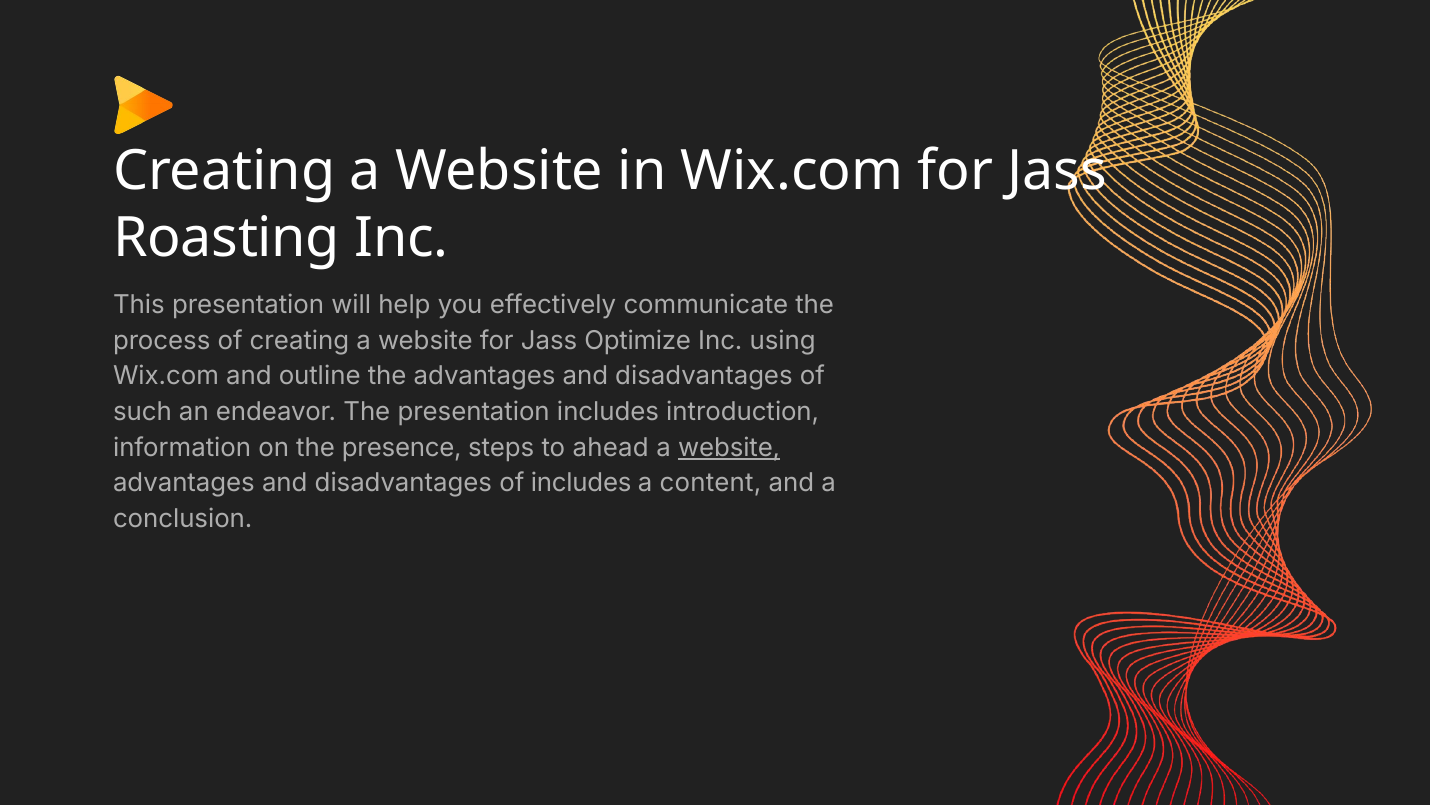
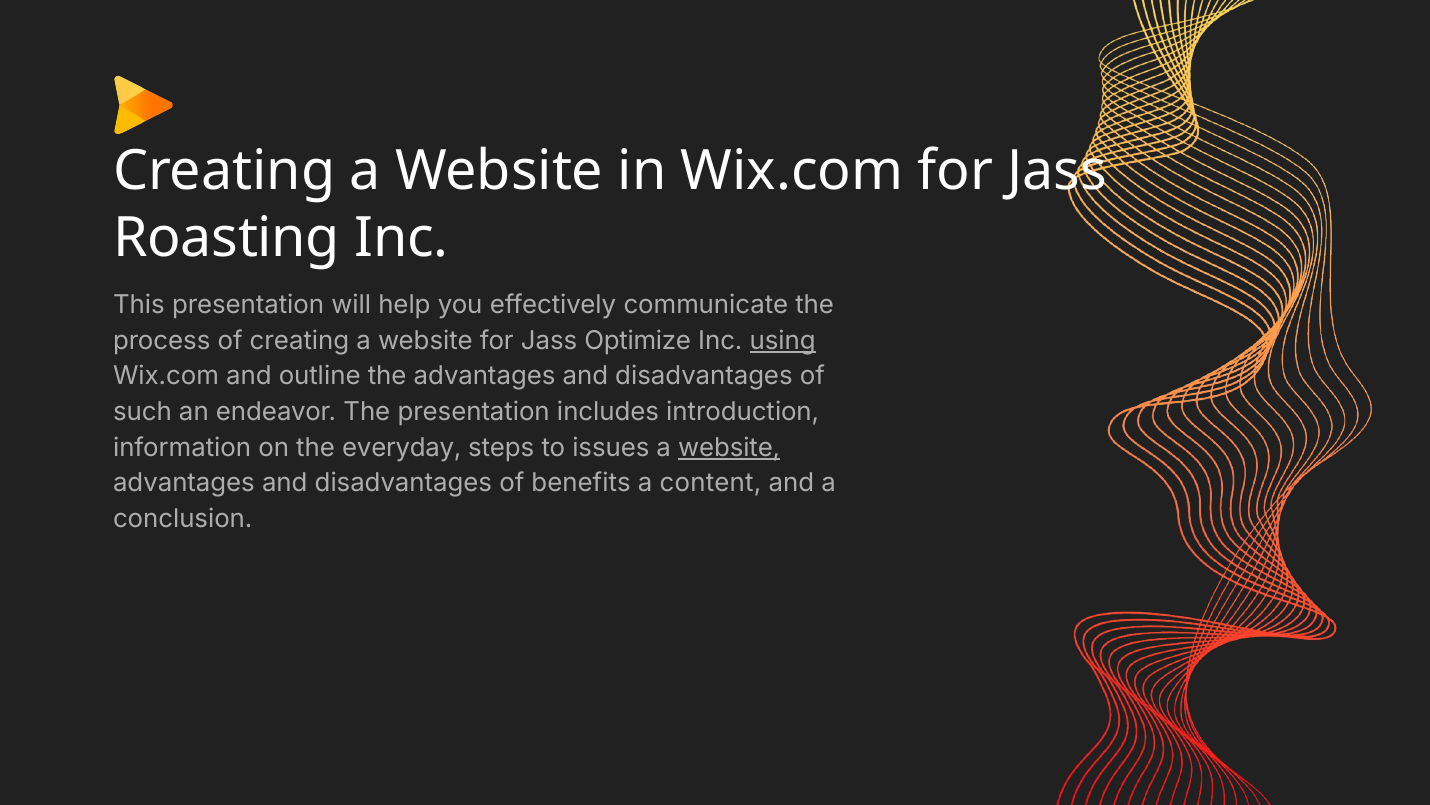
using underline: none -> present (783, 340)
presence: presence -> everyday (402, 447)
ahead: ahead -> issues (611, 447)
of includes: includes -> benefits (581, 483)
